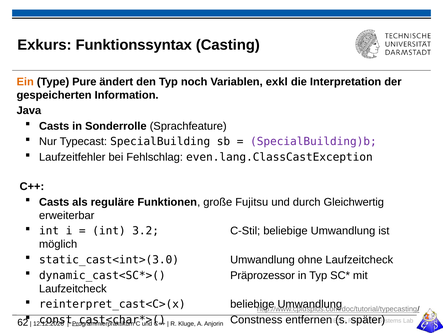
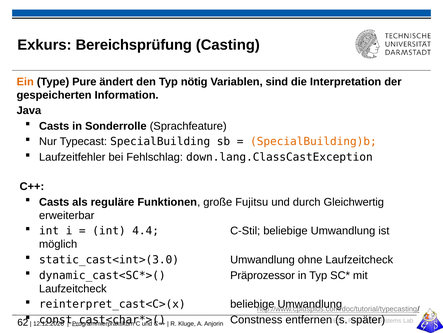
Funktionssyntax: Funktionssyntax -> Bereichsprüfung (134, 45)
noch: noch -> nötig (194, 82)
exkl: exkl -> sind (277, 82)
SpecialBuilding)b colour: purple -> orange (313, 141)
even.lang.ClassCastException: even.lang.ClassCastException -> down.lang.ClassCastException (279, 157)
3.2: 3.2 -> 4.4 (146, 230)
